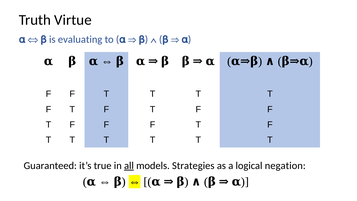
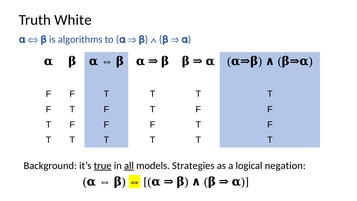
Virtue: Virtue -> White (73, 20)
evaluating: evaluating -> algorithms (80, 39)
Guaranteed: Guaranteed -> Background (50, 166)
true underline: none -> present (103, 166)
